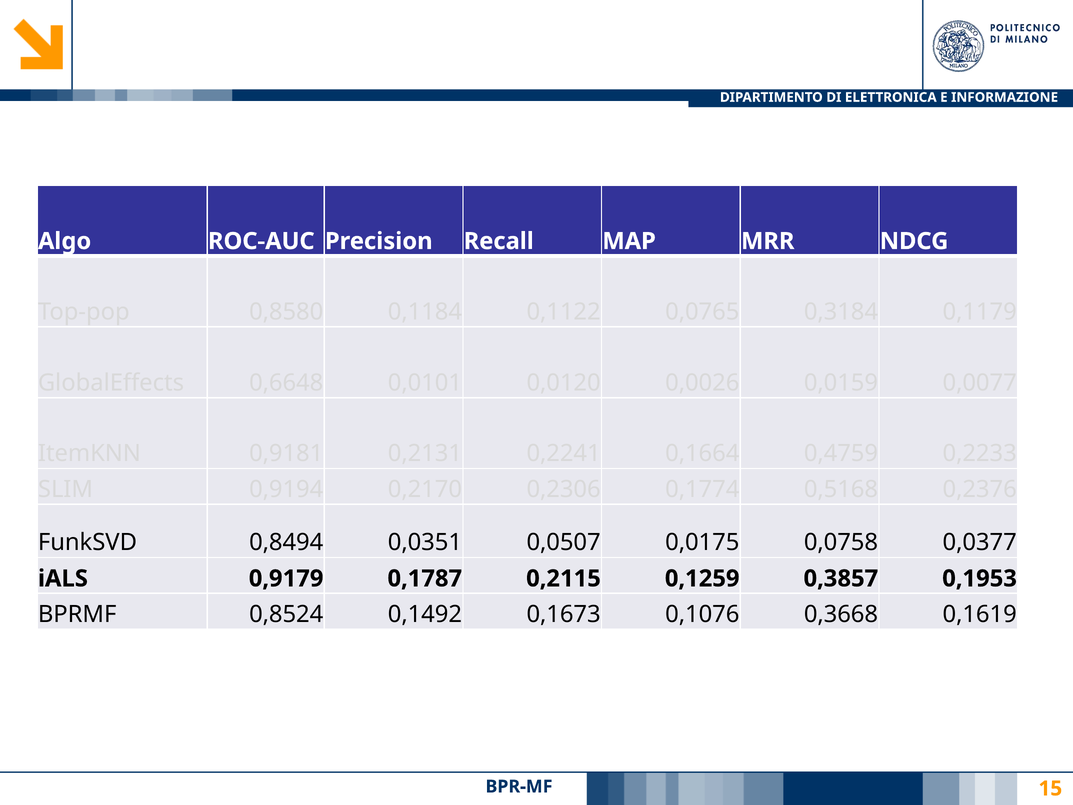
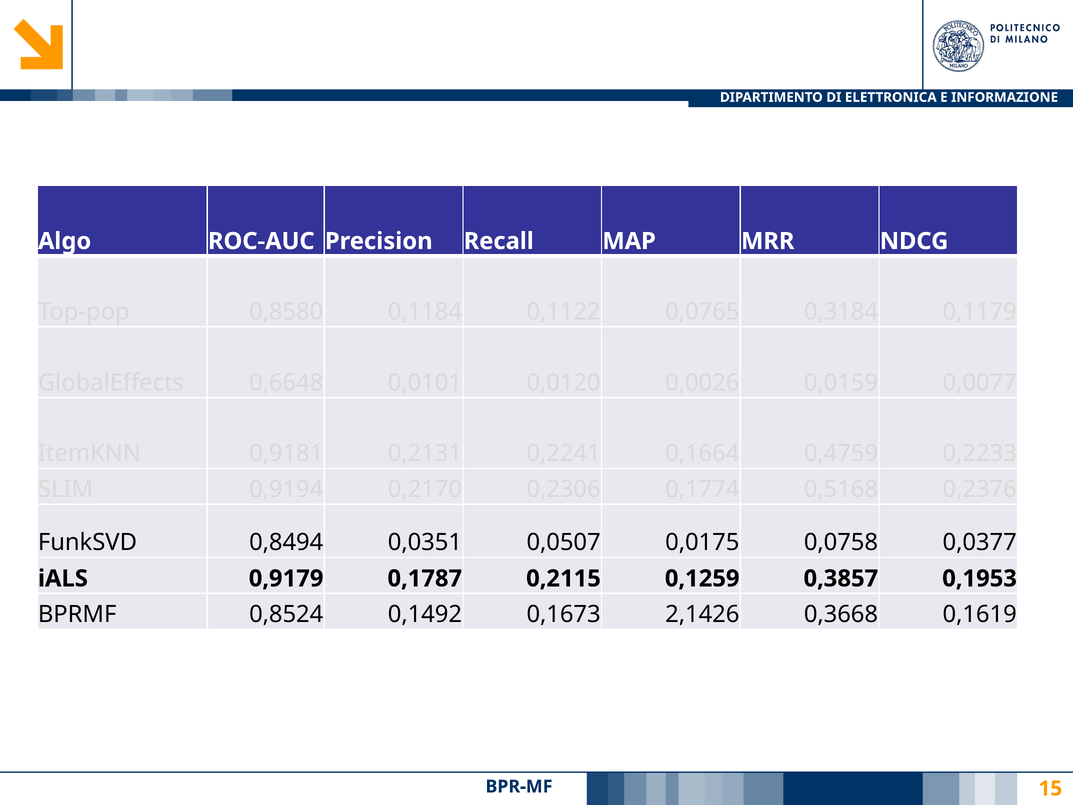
0,1076: 0,1076 -> 2,1426 (702, 614)
